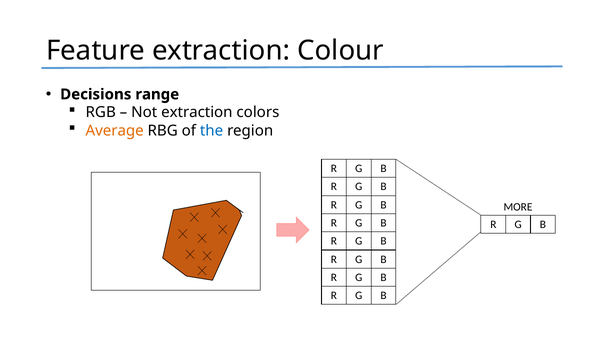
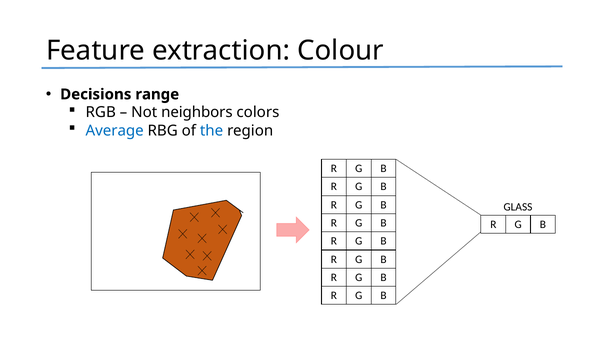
Not extraction: extraction -> neighbors (197, 112)
Average colour: orange -> blue (115, 131)
MORE: MORE -> GLASS (518, 207)
